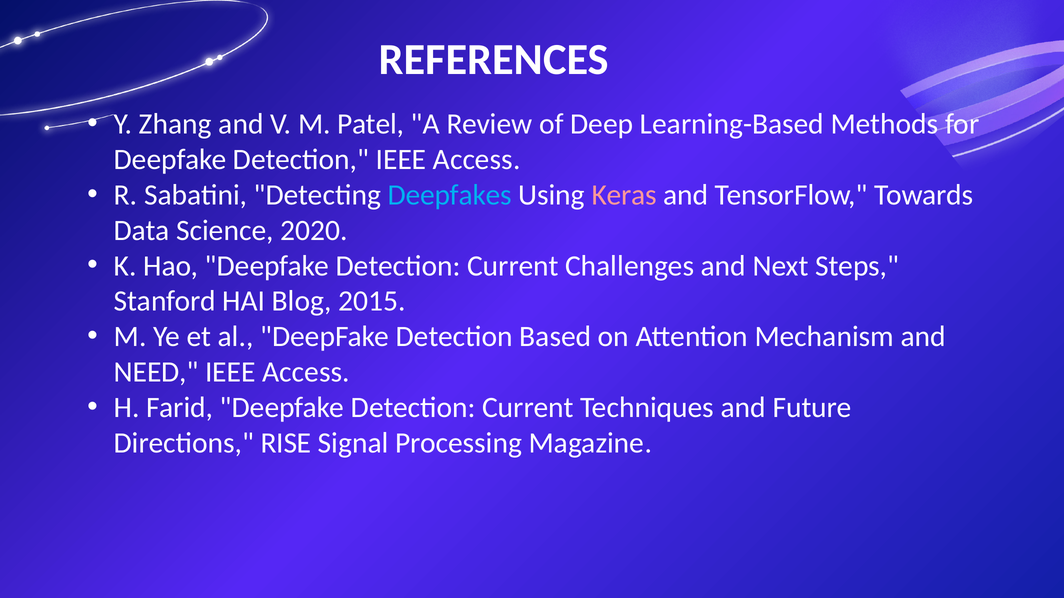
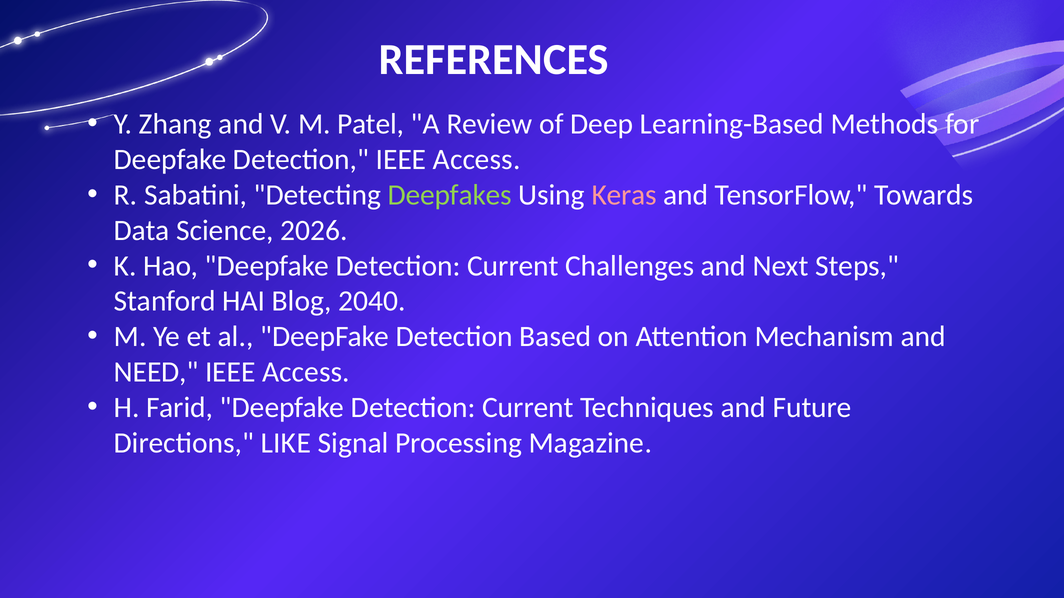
Deepfakes colour: light blue -> light green (450, 195)
2020: 2020 -> 2026 (314, 231)
2015: 2015 -> 2040 (372, 301)
RISE: RISE -> LIKE (286, 443)
